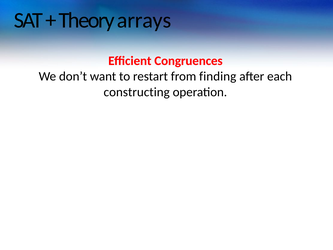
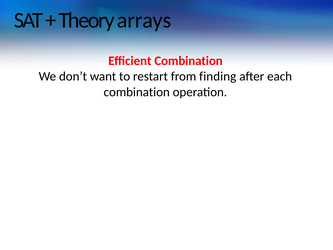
Efficient Congruences: Congruences -> Combination (189, 61)
constructing: constructing -> combination (137, 92)
